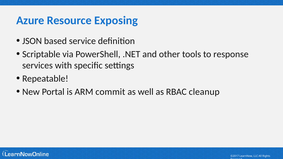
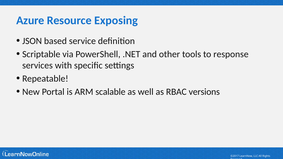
commit: commit -> scalable (110, 92)
cleanup: cleanup -> versions (204, 92)
